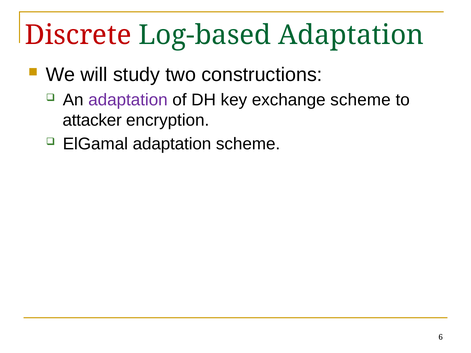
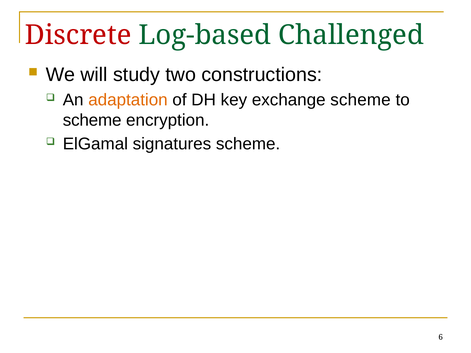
Log-based Adaptation: Adaptation -> Challenged (351, 35)
adaptation colour: purple -> orange (128, 100)
attacker: attacker -> scheme (92, 120)
ElGamal adaptation: adaptation -> signatures (172, 144)
